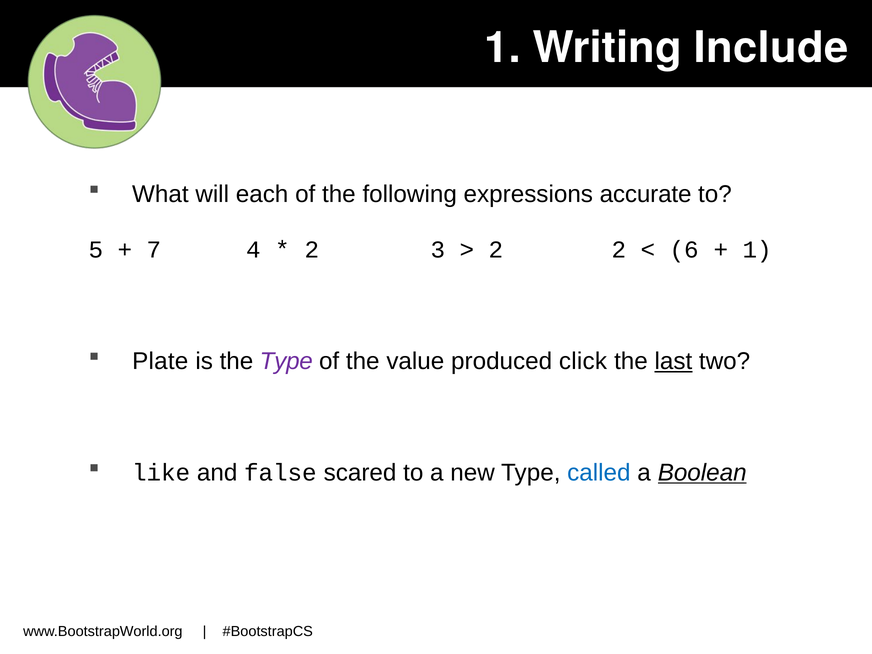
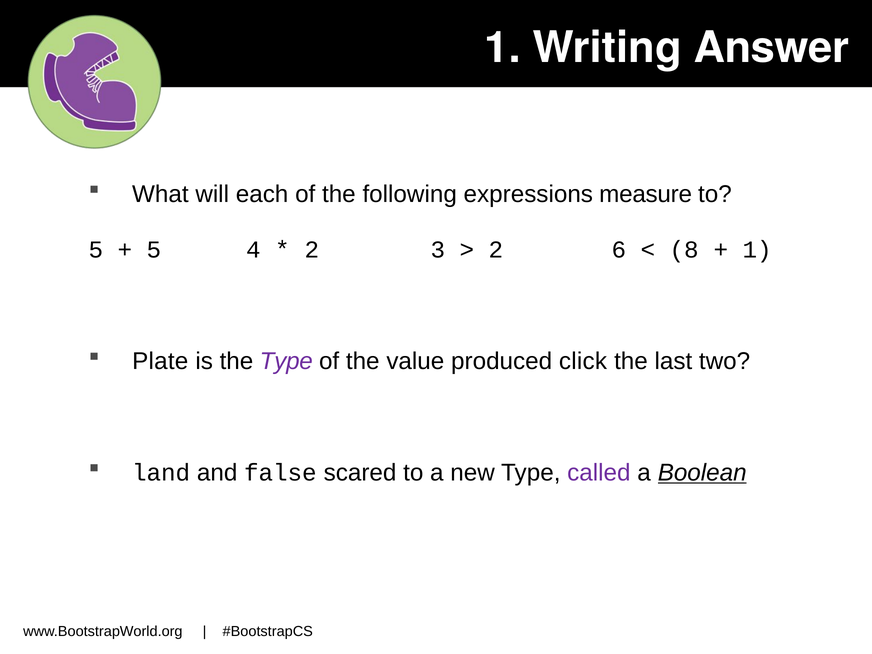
Include: Include -> Answer (771, 48)
accurate: accurate -> measure (646, 194)
7: 7 -> 5 (154, 250)
2 2: 2 -> 6 (619, 250)
6: 6 -> 8 (684, 250)
last underline: present -> none (673, 361)
like: like -> land (161, 473)
called colour: blue -> purple (599, 473)
